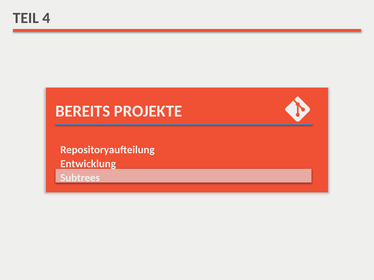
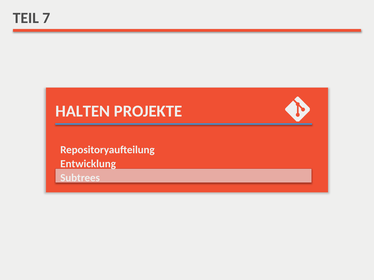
4: 4 -> 7 (46, 18)
BEREITS: BEREITS -> HALTEN (83, 111)
